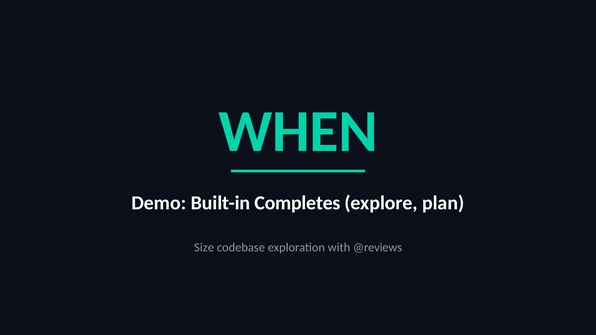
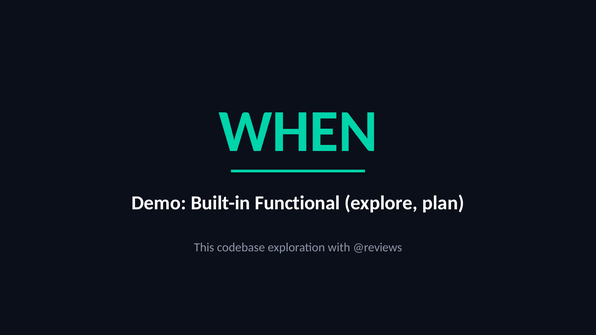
Completes: Completes -> Functional (297, 203)
Size: Size -> This (204, 247)
